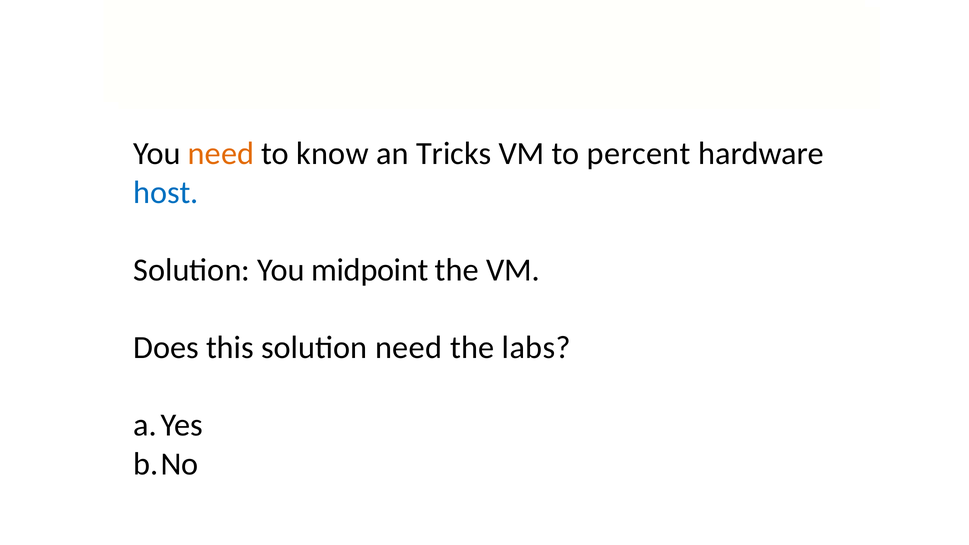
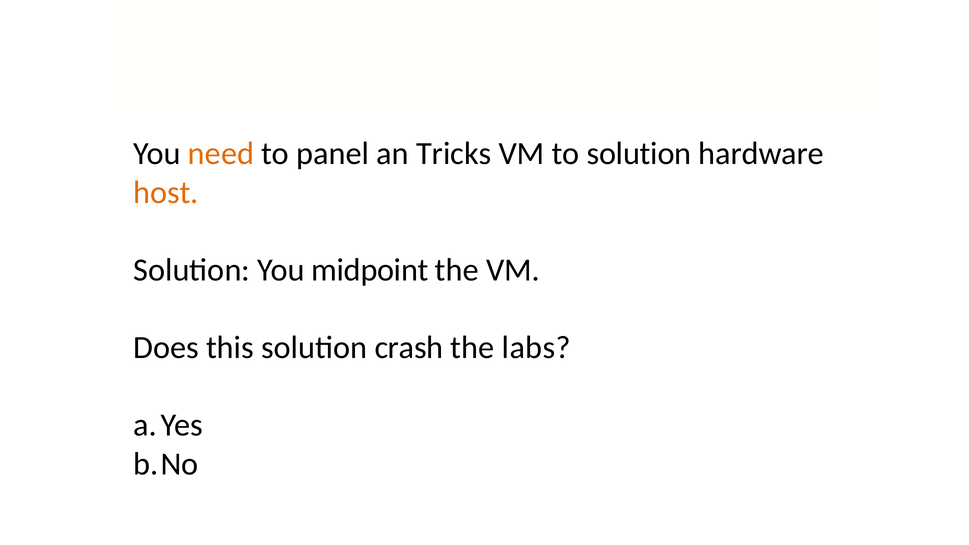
know: know -> panel (333, 154)
to percent: percent -> solution (639, 154)
host colour: blue -> orange (166, 193)
solution need: need -> crash (409, 348)
